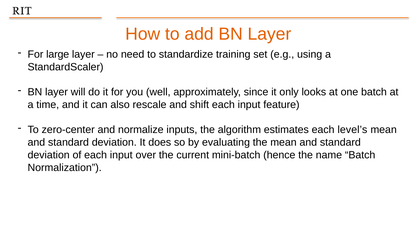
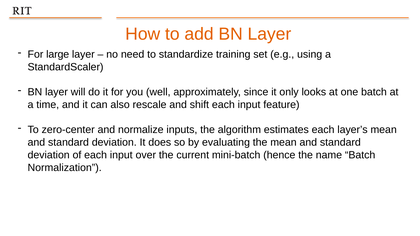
level’s: level’s -> layer’s (352, 130)
